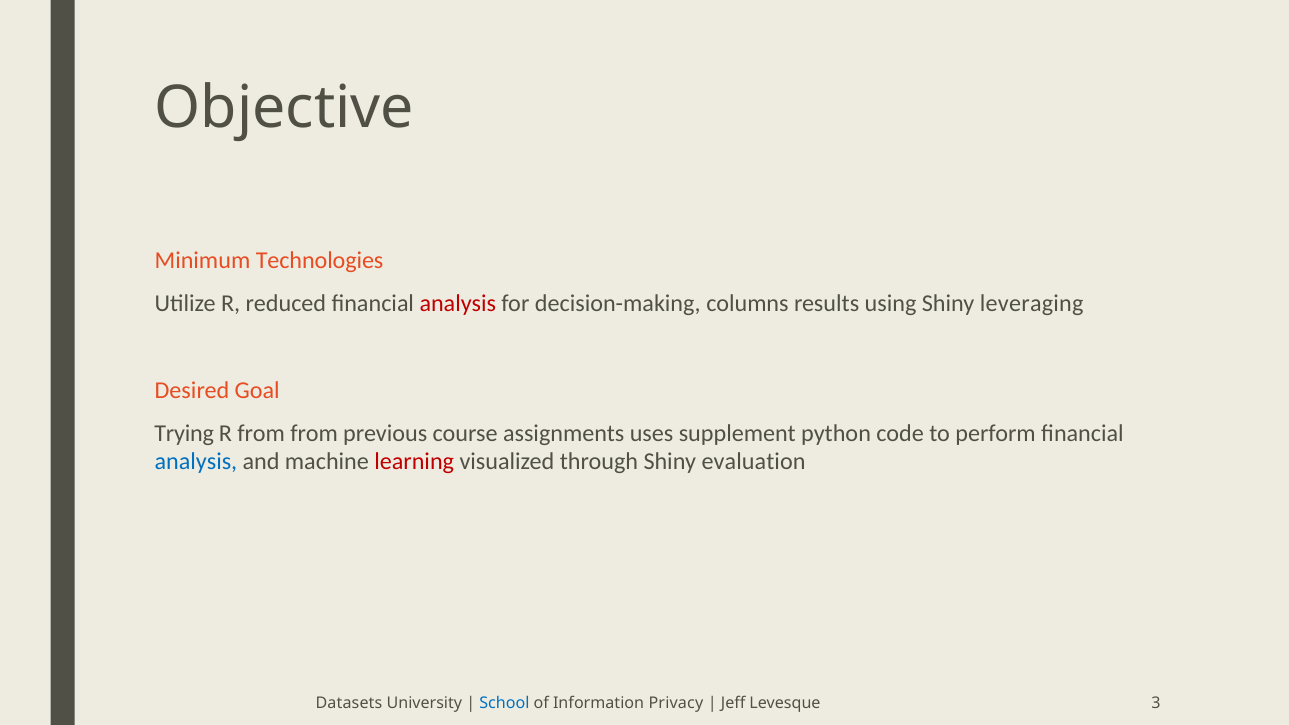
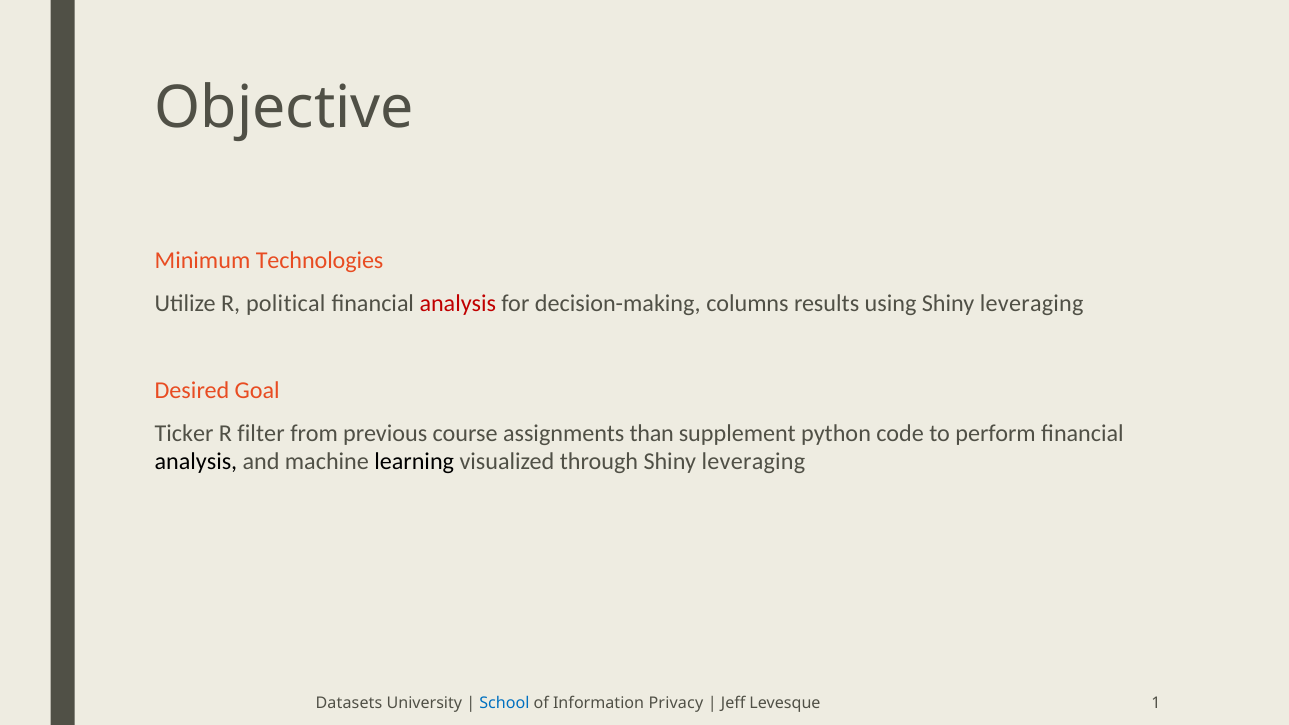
reduced: reduced -> political (286, 304)
Trying: Trying -> Ticker (184, 434)
R from: from -> filter (261, 434)
uses: uses -> than (652, 434)
analysis colour: blue -> black (196, 461)
learning colour: red -> black (414, 461)
through Shiny evaluation: evaluation -> leveraging (753, 461)
3: 3 -> 1 (1156, 703)
